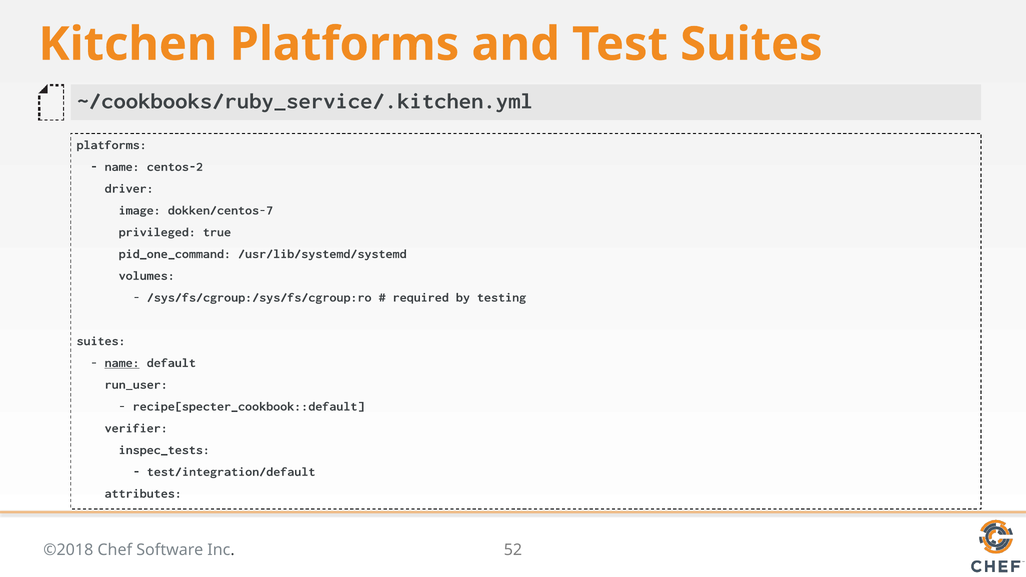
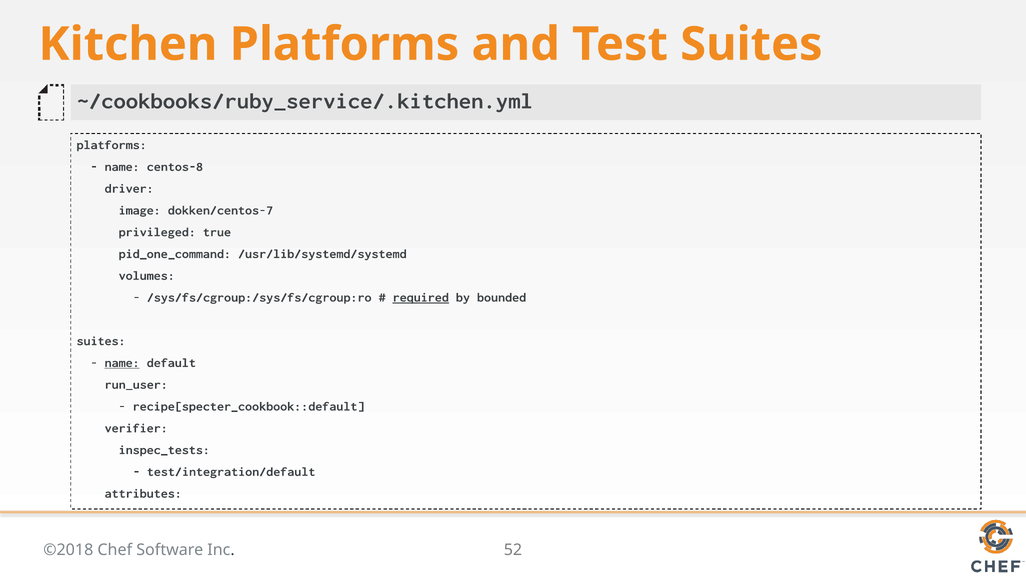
centos-2: centos-2 -> centos-8 (175, 167)
required underline: none -> present (421, 297)
testing: testing -> bounded (502, 297)
